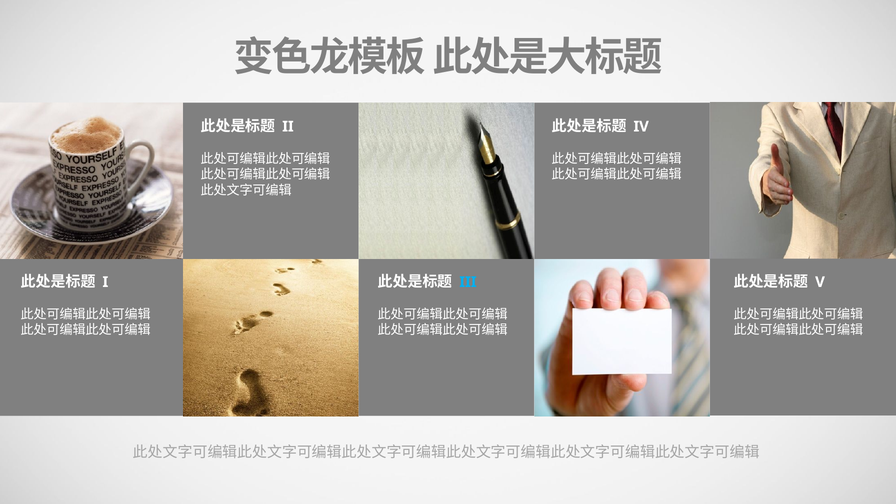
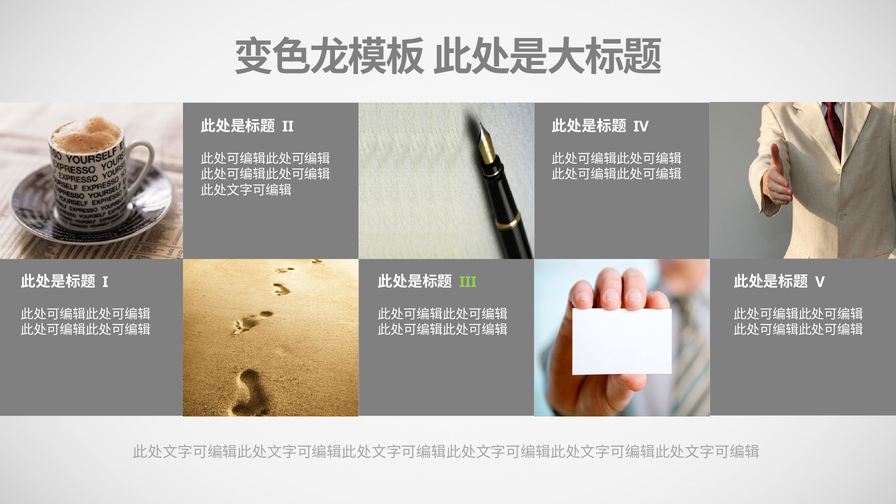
III colour: light blue -> light green (468, 282)
